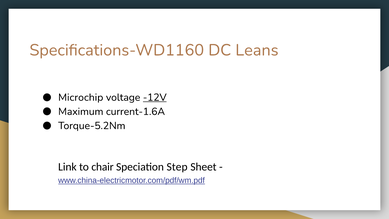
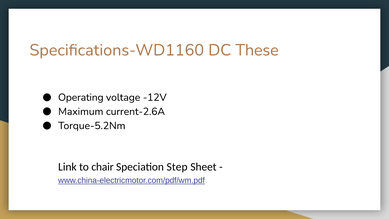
Leans: Leans -> These (257, 50)
Microchip: Microchip -> Operating (81, 97)
-12V underline: present -> none (155, 97)
current-1.6A: current-1.6A -> current-2.6A (135, 111)
